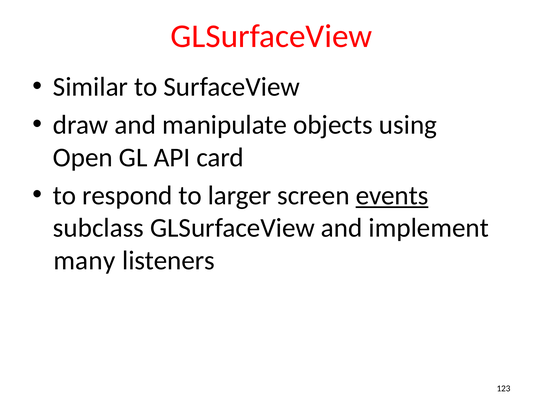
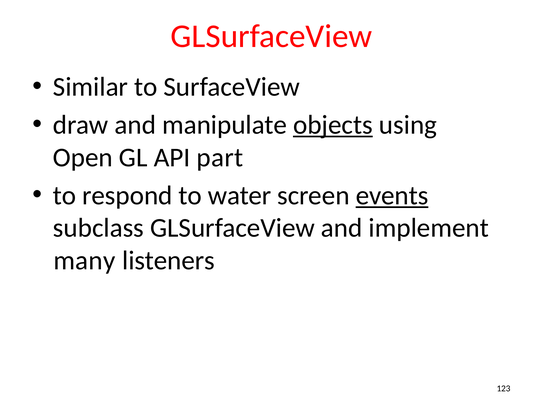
objects underline: none -> present (333, 125)
card: card -> part (220, 158)
larger: larger -> water (240, 196)
